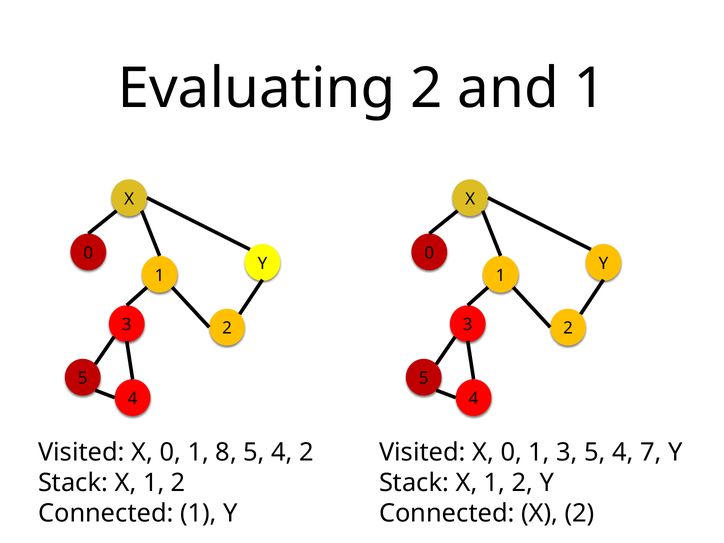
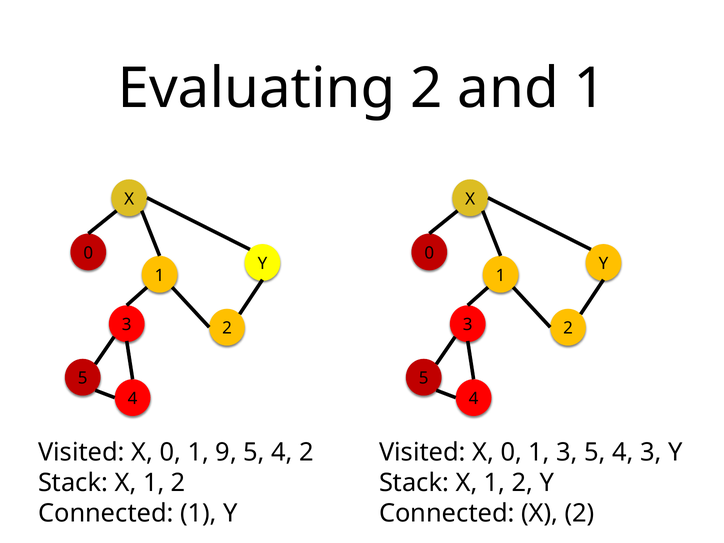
8: 8 -> 9 (226, 452)
4 7: 7 -> 3 (651, 452)
